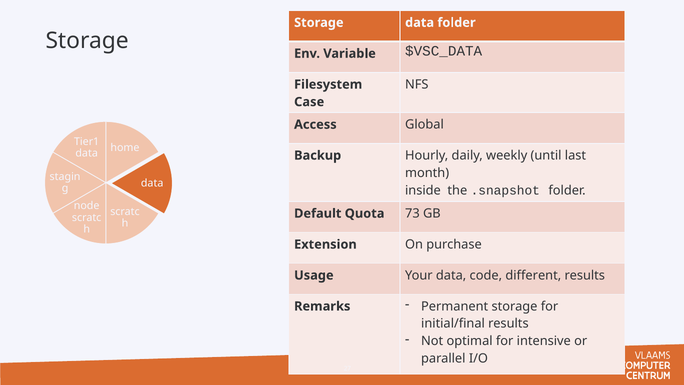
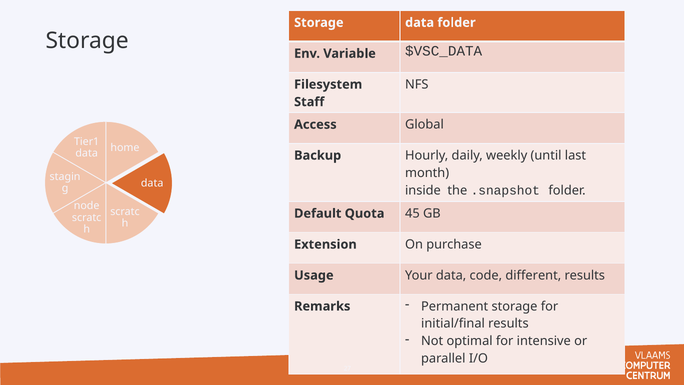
Case: Case -> Staff (309, 102)
73: 73 -> 45 (412, 213)
